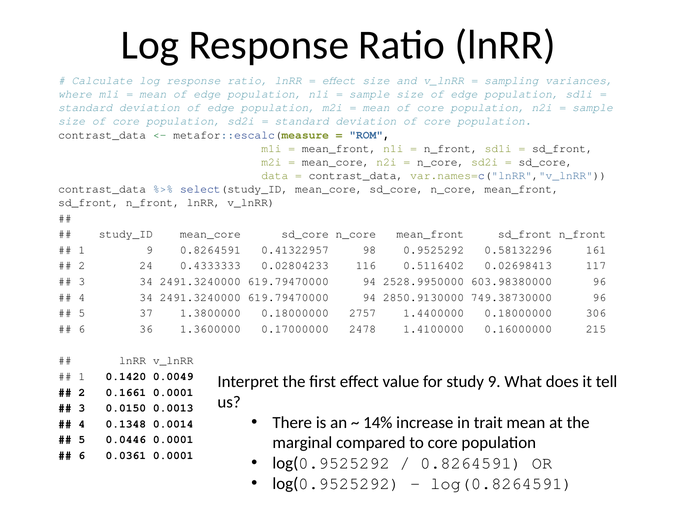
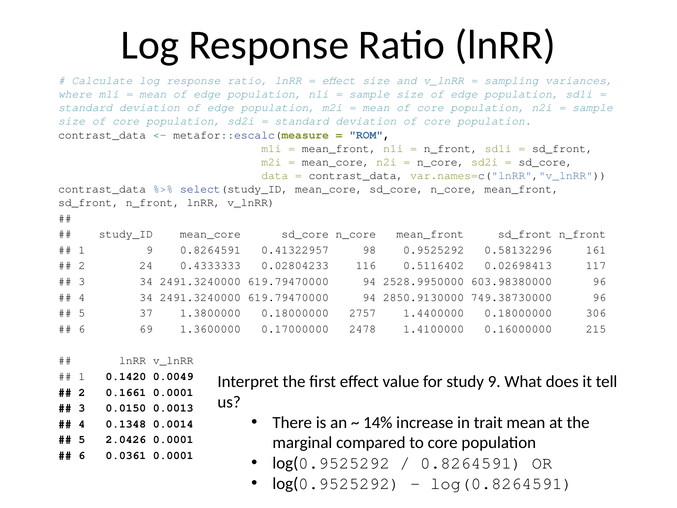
36: 36 -> 69 (146, 329)
0.0446: 0.0446 -> 2.0426 (126, 440)
